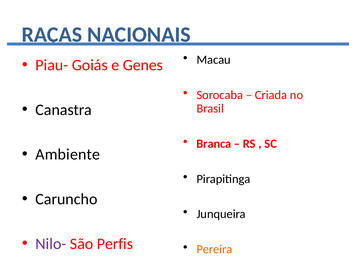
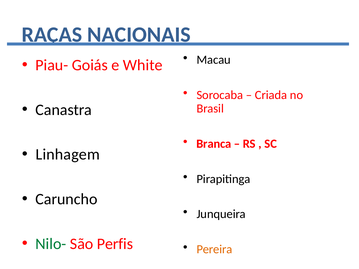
Genes: Genes -> White (143, 65)
Ambiente: Ambiente -> Linhagem (68, 155)
Nilo- colour: purple -> green (51, 244)
